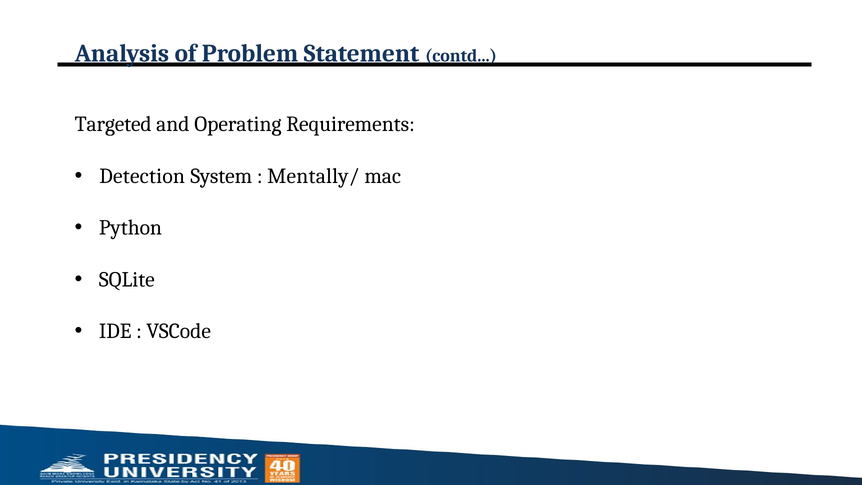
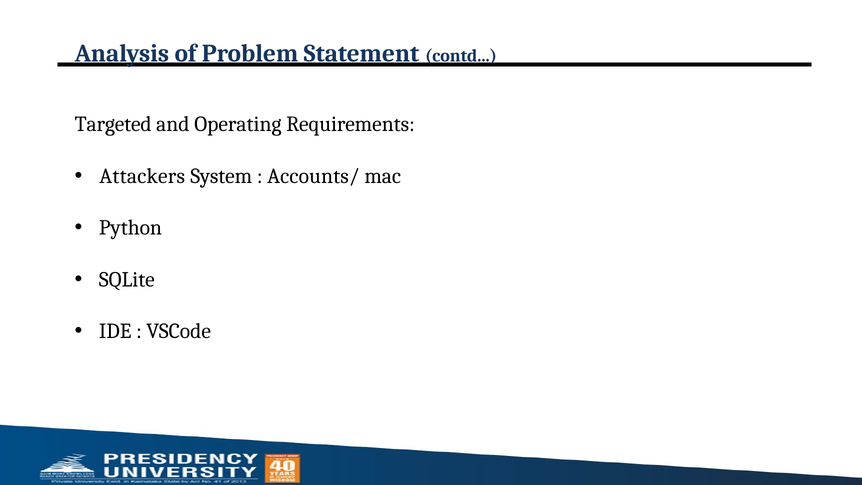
Detection: Detection -> Attackers (142, 176)
Mentally/: Mentally/ -> Accounts/ (313, 176)
